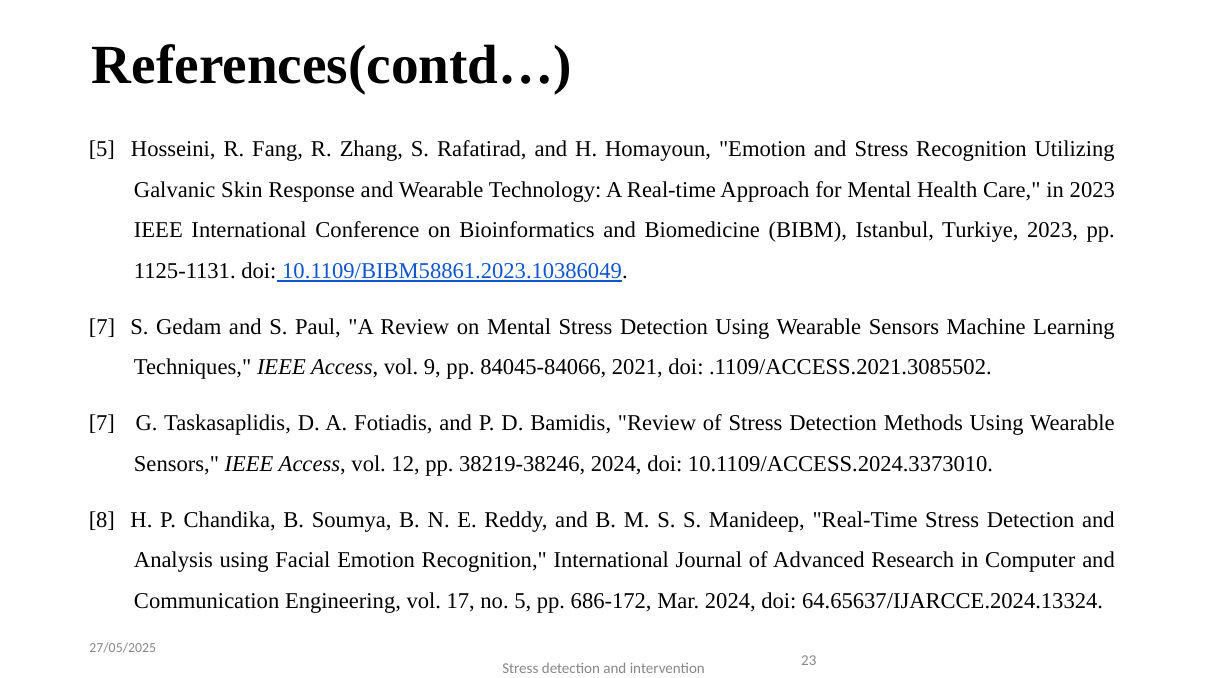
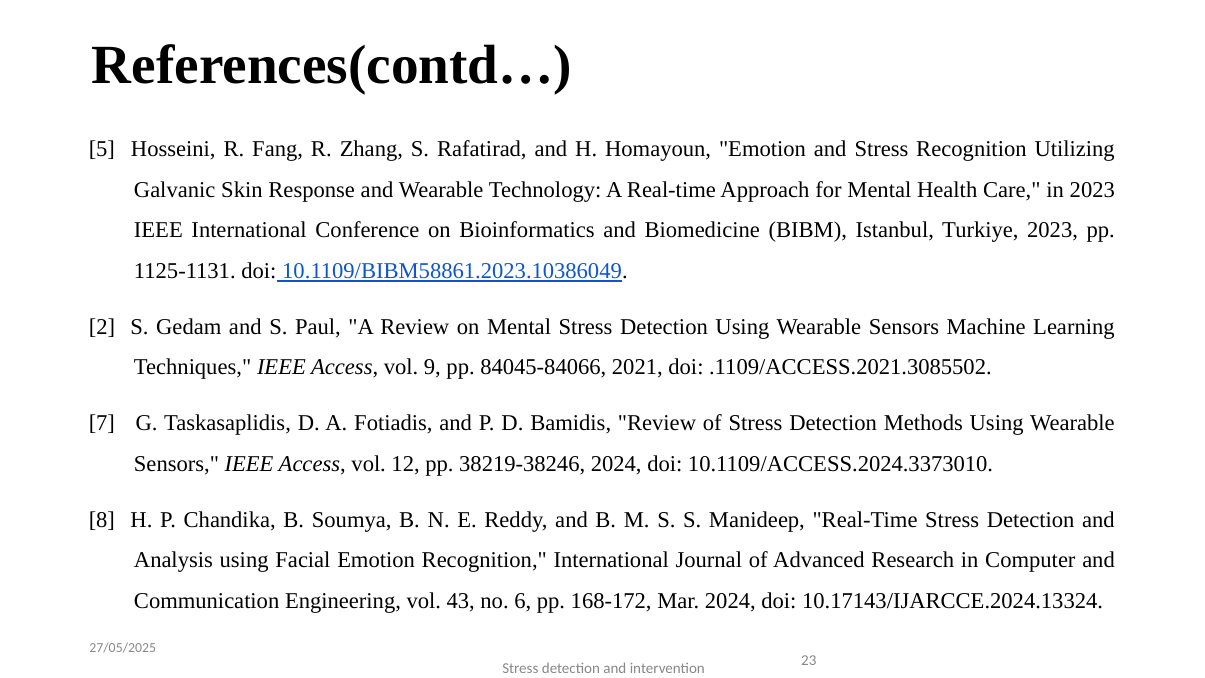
7: 7 -> 2 (102, 327)
17: 17 -> 43 (461, 601)
no 5: 5 -> 6 (523, 601)
686-172: 686-172 -> 168-172 (611, 601)
64.65637/IJARCCE.2024.13324: 64.65637/IJARCCE.2024.13324 -> 10.17143/IJARCCE.2024.13324 (953, 601)
